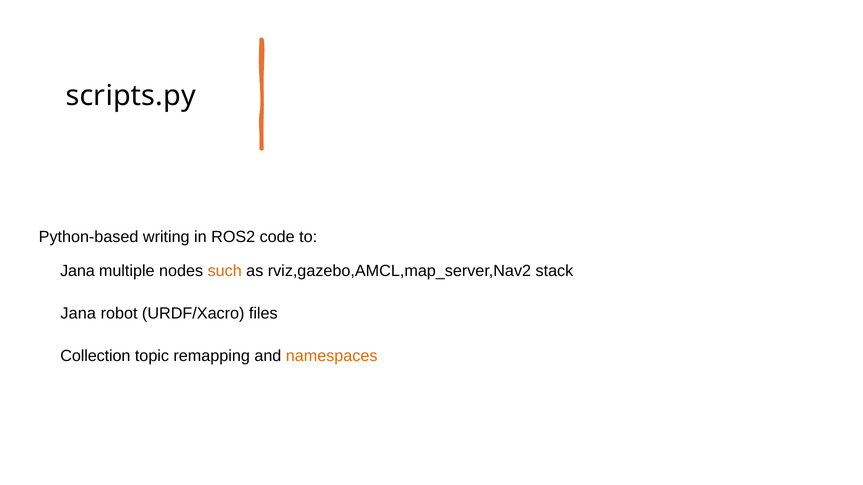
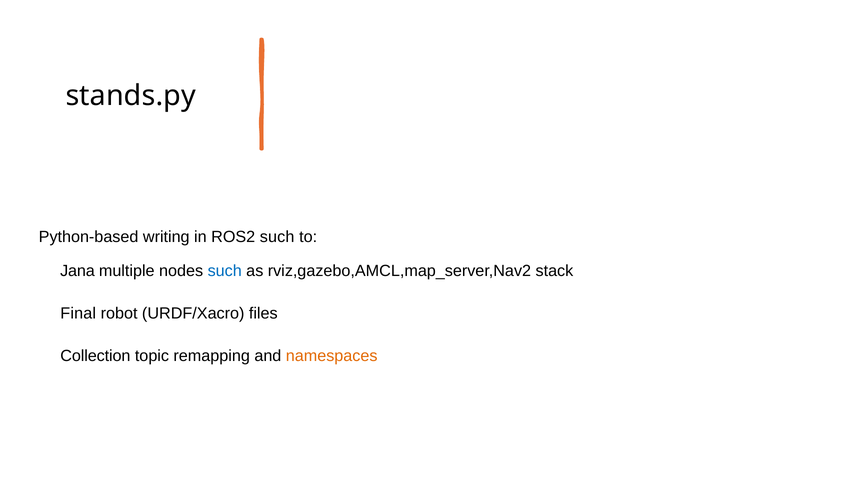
scripts.py: scripts.py -> stands.py (131, 96)
ROS2 code: code -> such (277, 237)
such colour: orange -> blue (225, 271)
Jana: Jana -> Final (78, 314)
